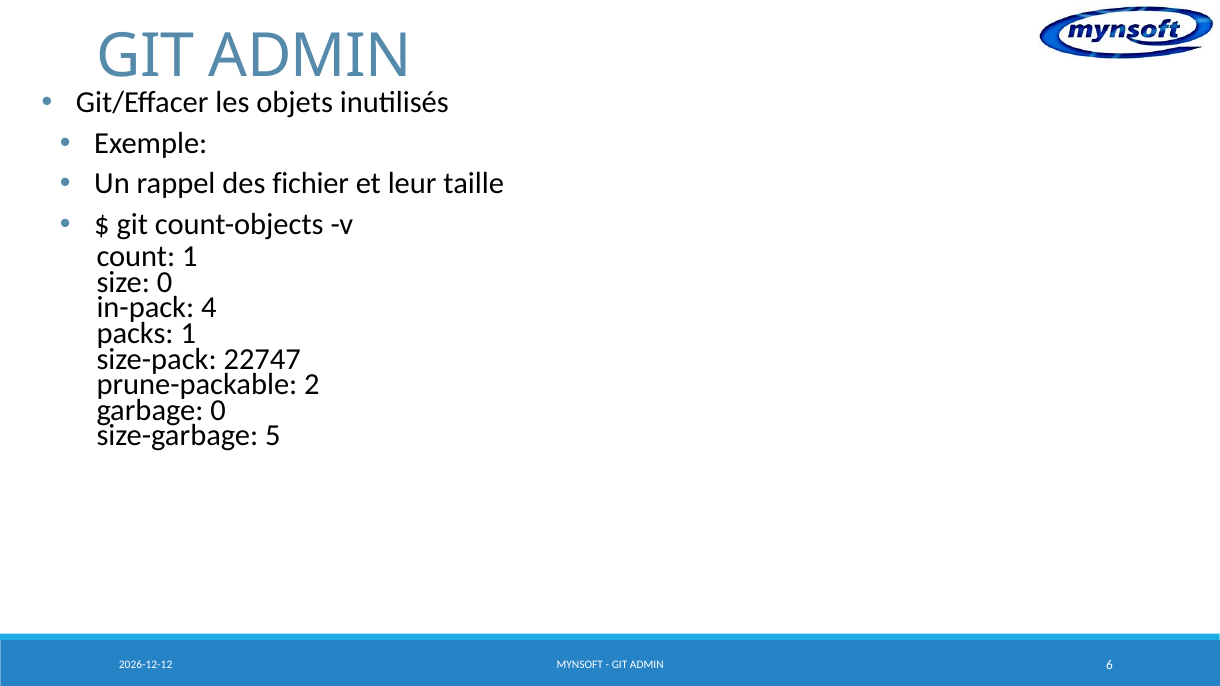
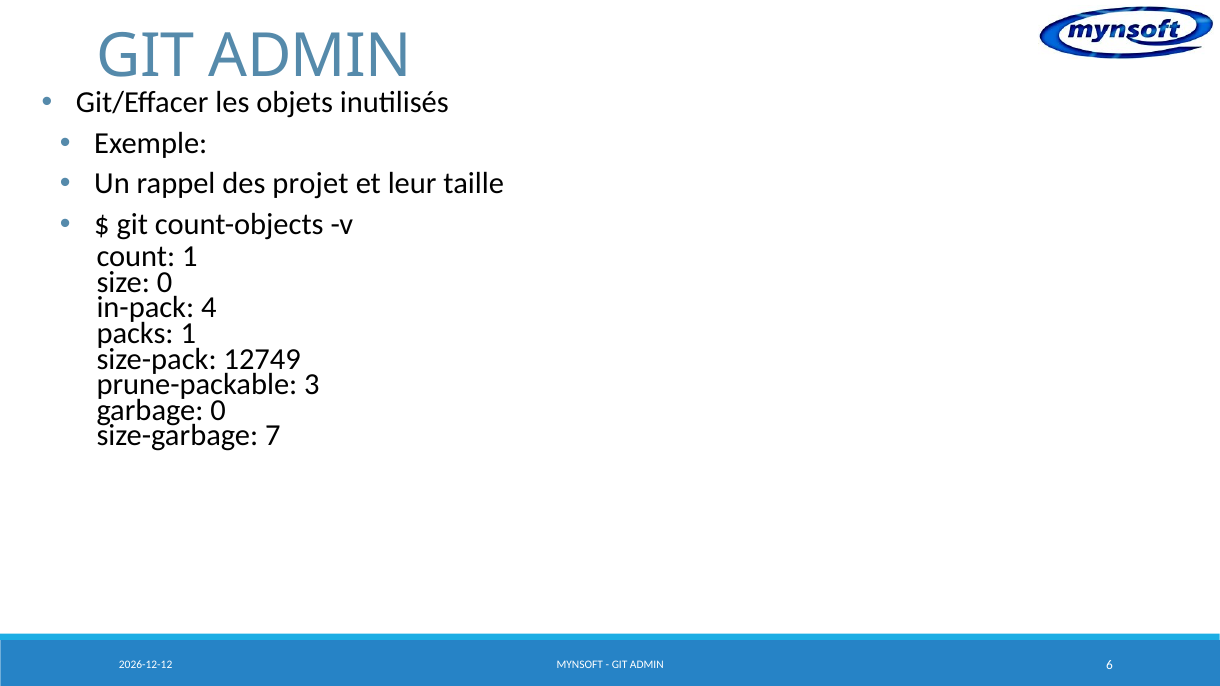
fichier: fichier -> projet (310, 184)
22747: 22747 -> 12749 (262, 359)
2: 2 -> 3 (312, 385)
5: 5 -> 7 (273, 436)
